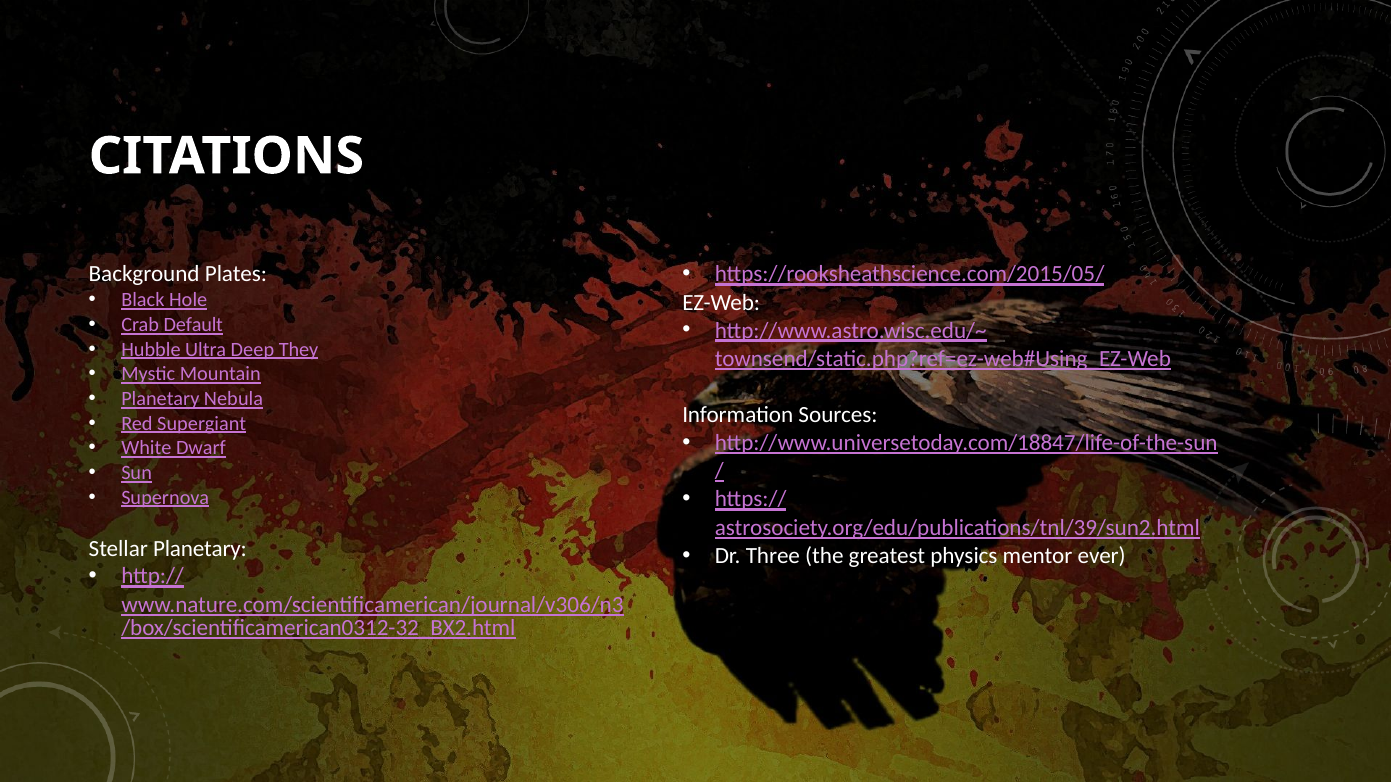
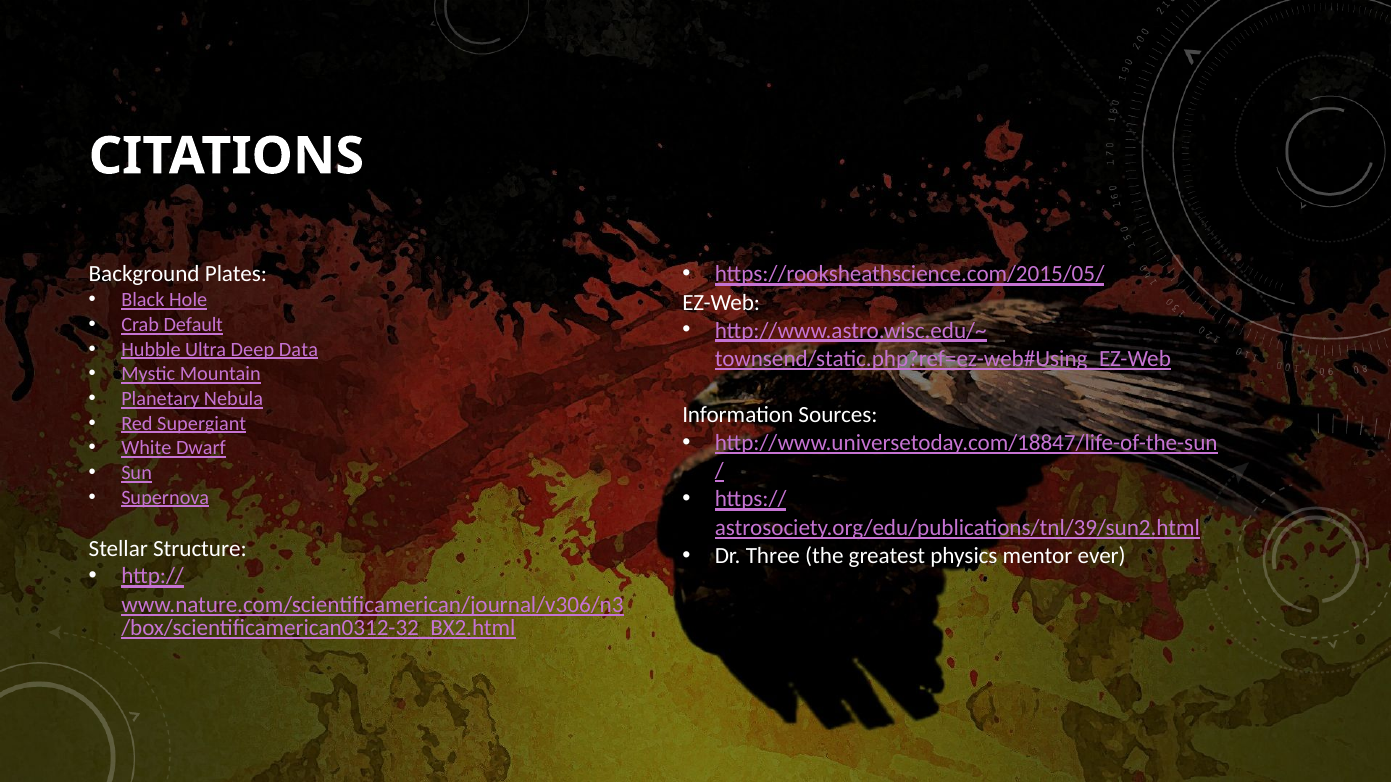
They: They -> Data (298, 350)
Stellar Planetary: Planetary -> Structure (200, 549)
